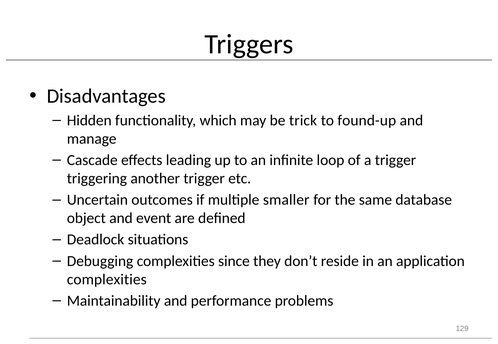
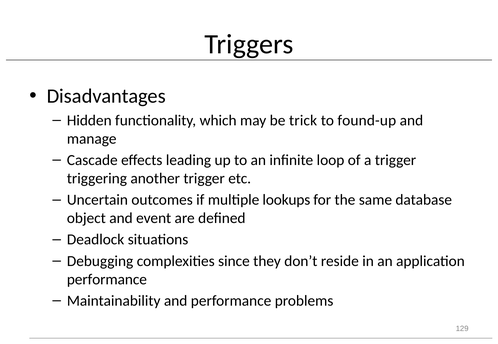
smaller: smaller -> lookups (286, 200)
complexities: complexities -> performance (107, 280)
